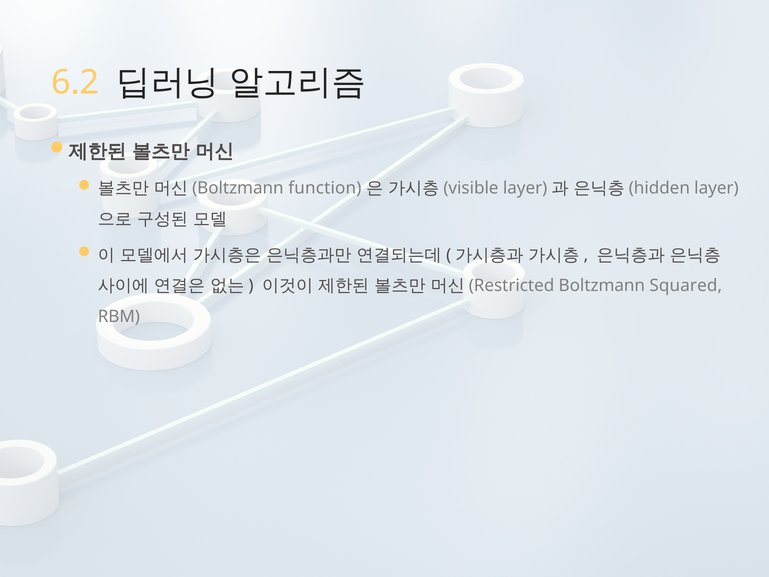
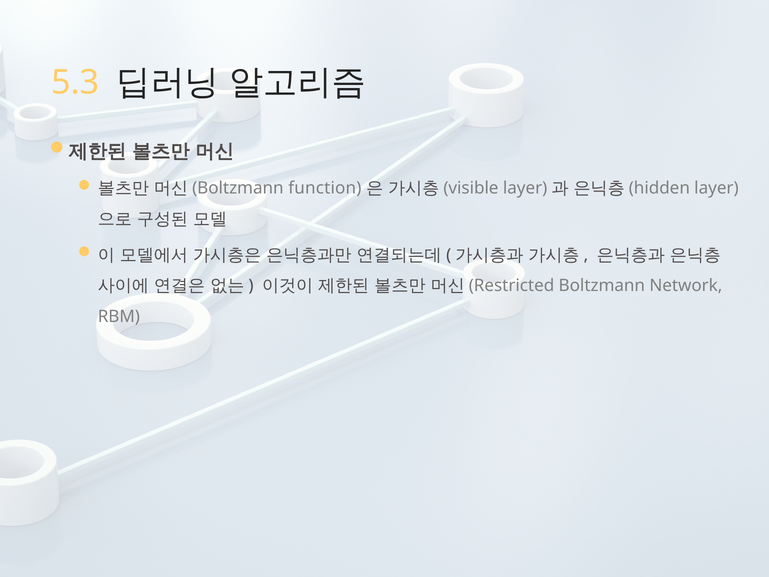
6.2: 6.2 -> 5.3 (75, 82)
Squared: Squared -> Network (686, 286)
